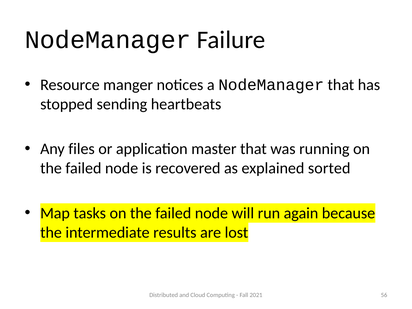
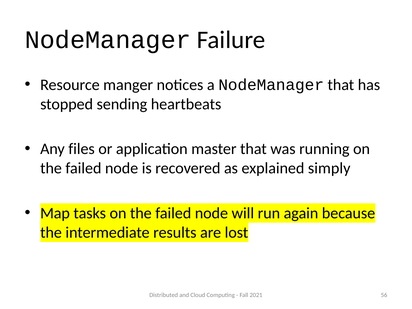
sorted: sorted -> simply (329, 168)
